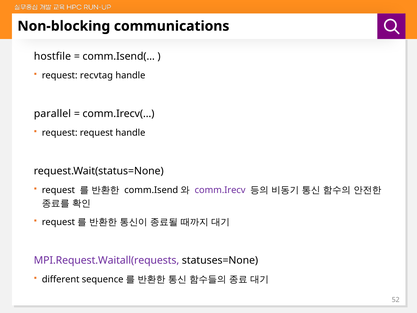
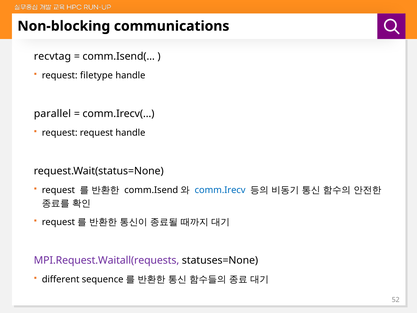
hostfile: hostfile -> recvtag (52, 56)
recvtag: recvtag -> filetype (96, 75)
comm.Irecv colour: purple -> blue (220, 190)
